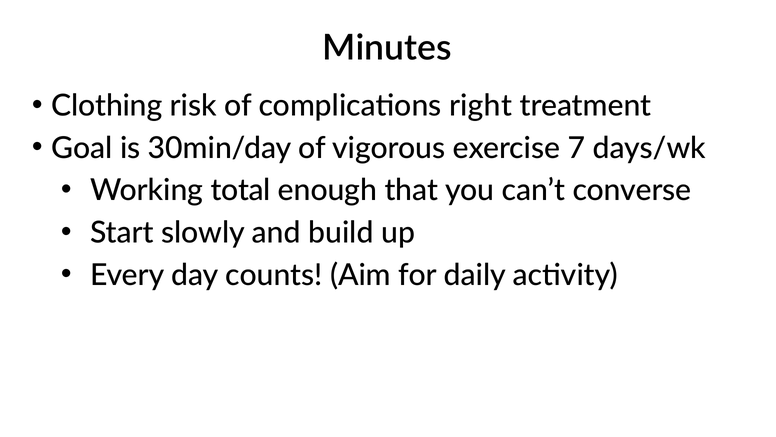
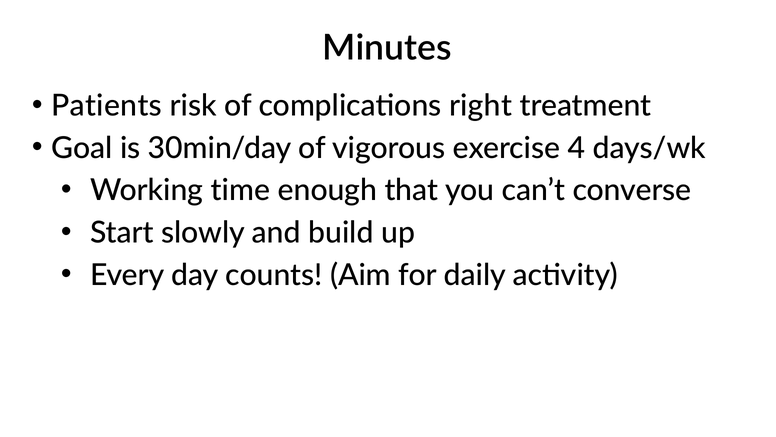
Clothing: Clothing -> Patients (107, 106)
7: 7 -> 4 (577, 148)
total: total -> time (240, 190)
